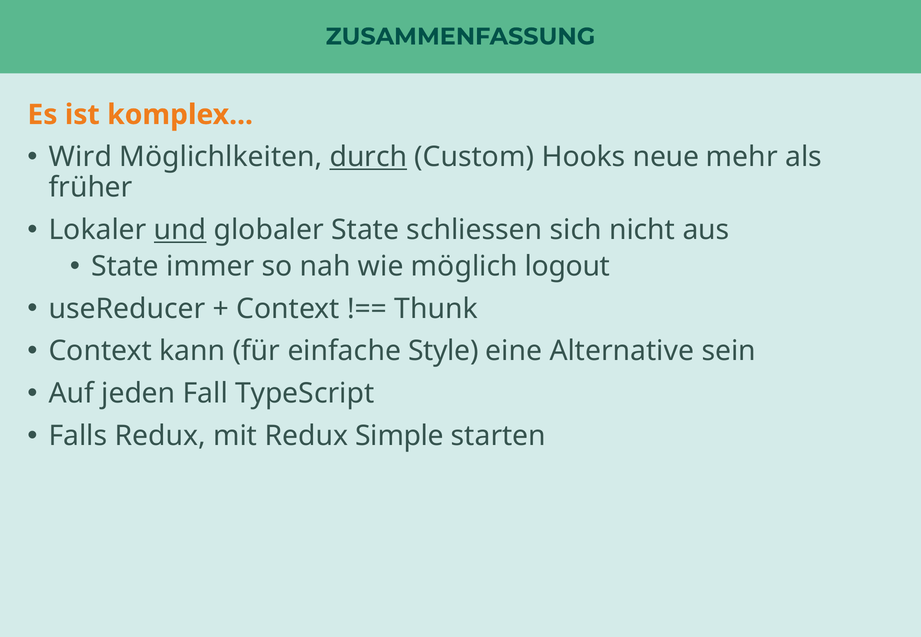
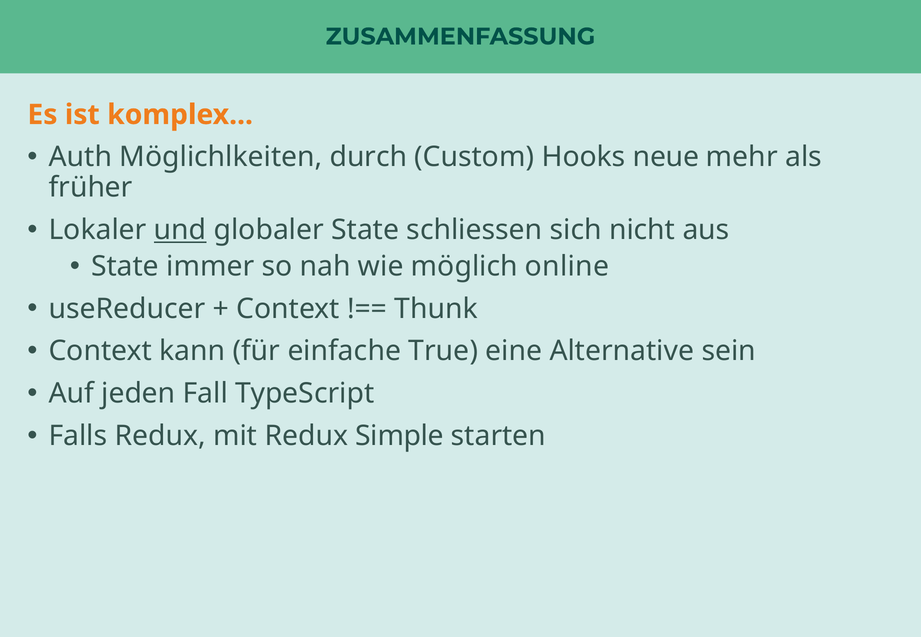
Wird: Wird -> Auth (80, 157)
durch underline: present -> none (368, 157)
logout: logout -> online (567, 267)
Style: Style -> True (443, 351)
